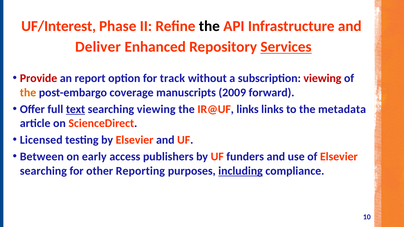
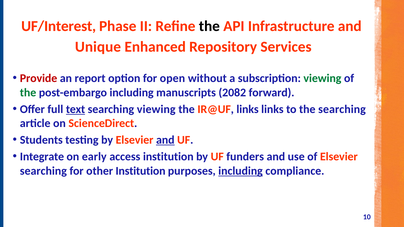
Deliver: Deliver -> Unique (98, 47)
Services underline: present -> none (286, 47)
track: track -> open (172, 79)
viewing colour: red -> green (322, 79)
the colour: orange -> green (28, 93)
post-embargo coverage: coverage -> including (132, 93)
2009: 2009 -> 2082 (232, 93)
the metadata: metadata -> searching (342, 109)
Licensed: Licensed -> Students (41, 140)
and underline: none -> present (165, 140)
Between: Between -> Integrate (42, 157)
access publishers: publishers -> institution (168, 157)
other Reporting: Reporting -> Institution (141, 171)
